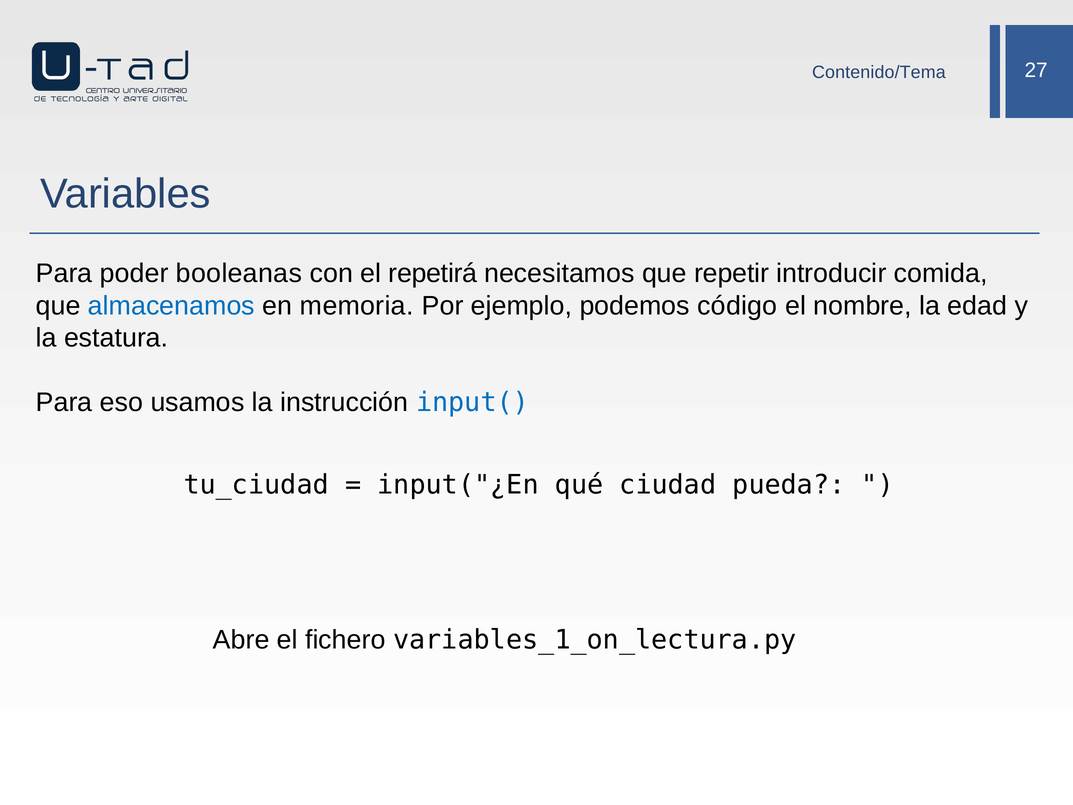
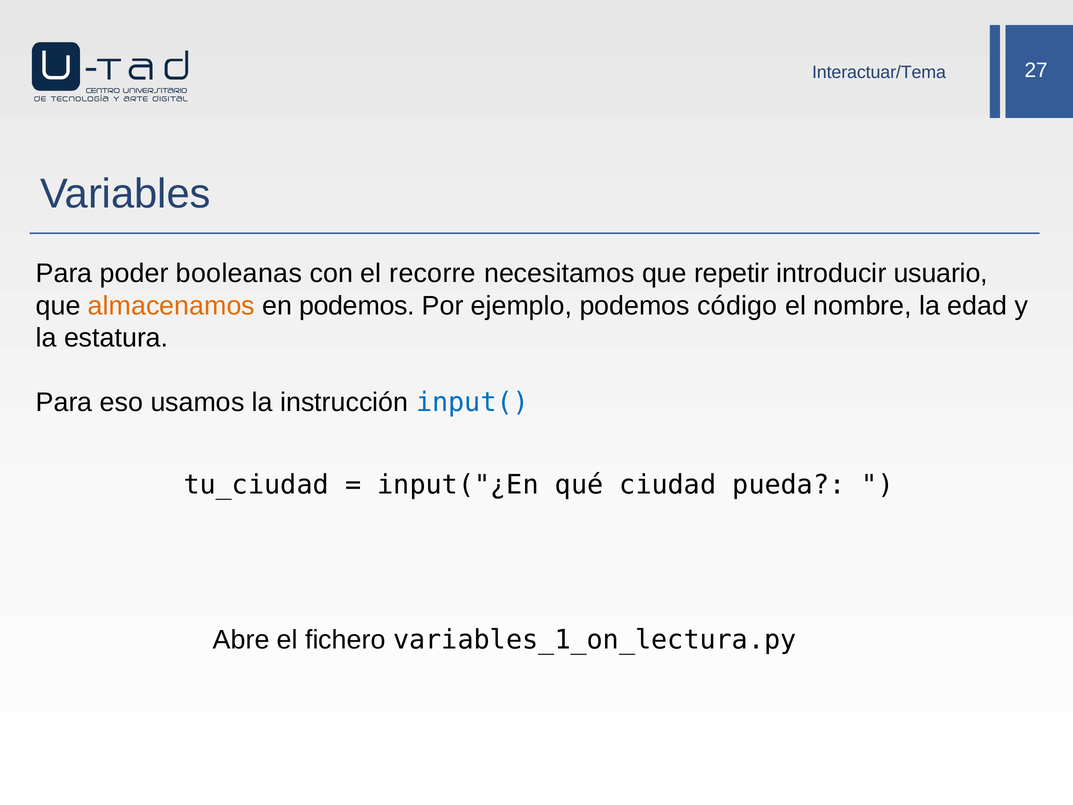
Contenido/Tema: Contenido/Tema -> Interactuar/Tema (879, 72)
repetirá: repetirá -> recorre (433, 274)
comida: comida -> usuario (941, 274)
almacenamos colour: blue -> orange (171, 306)
en memoria: memoria -> podemos (357, 306)
